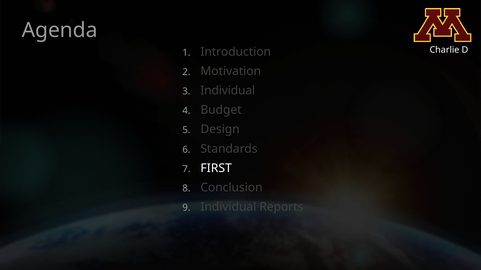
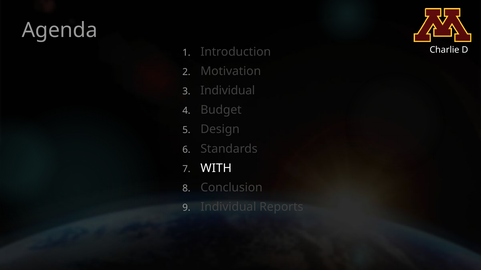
FIRST: FIRST -> WITH (216, 168)
